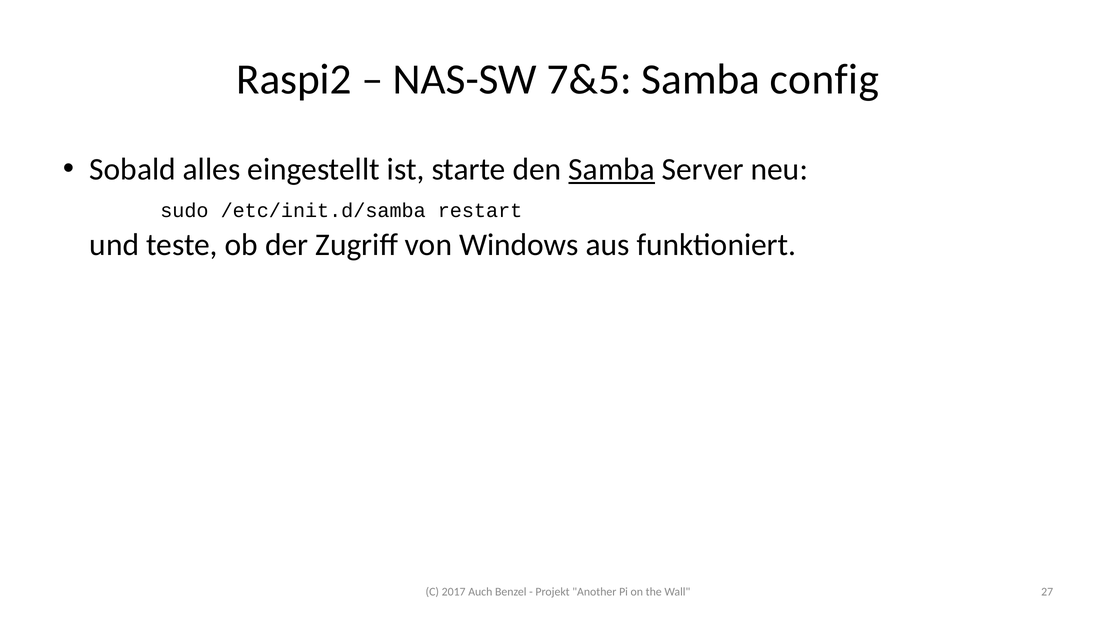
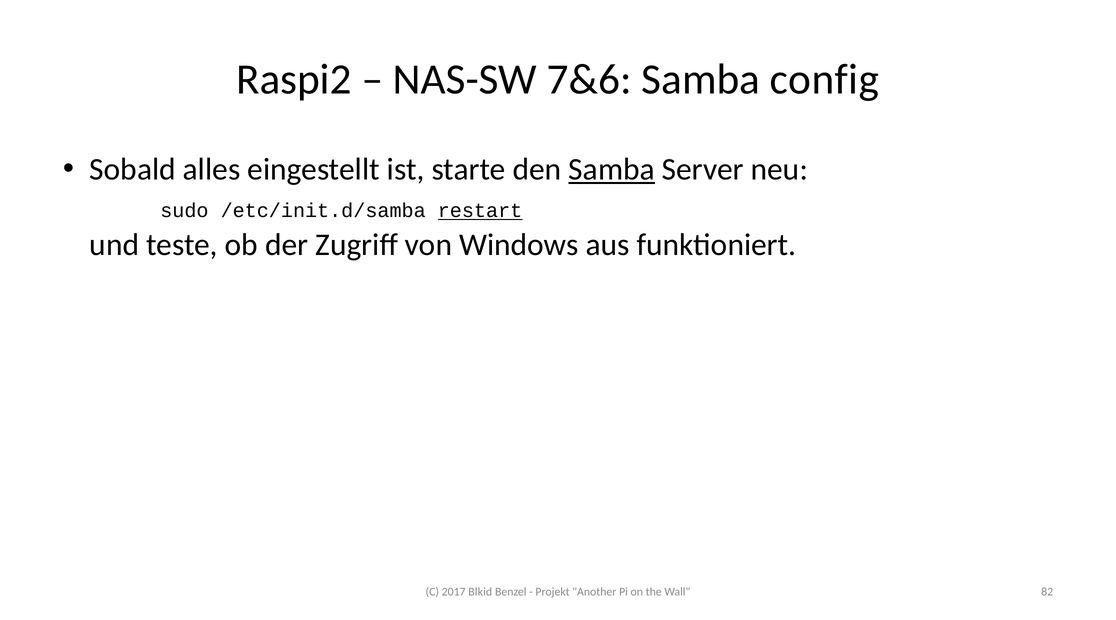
7&5: 7&5 -> 7&6 (589, 80)
restart underline: none -> present (480, 211)
Auch: Auch -> Blkid (480, 592)
27: 27 -> 82 (1047, 592)
